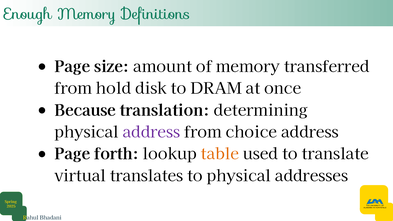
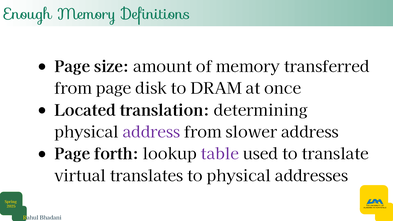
from hold: hold -> page (114, 89)
Because: Because -> Located (85, 111)
choice: choice -> slower (251, 132)
table colour: orange -> purple (220, 154)
